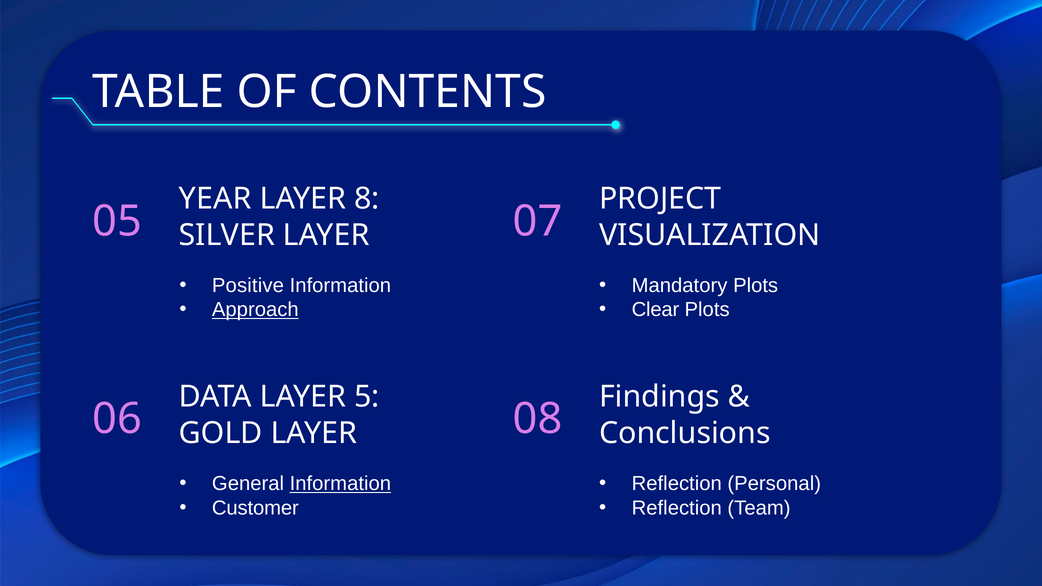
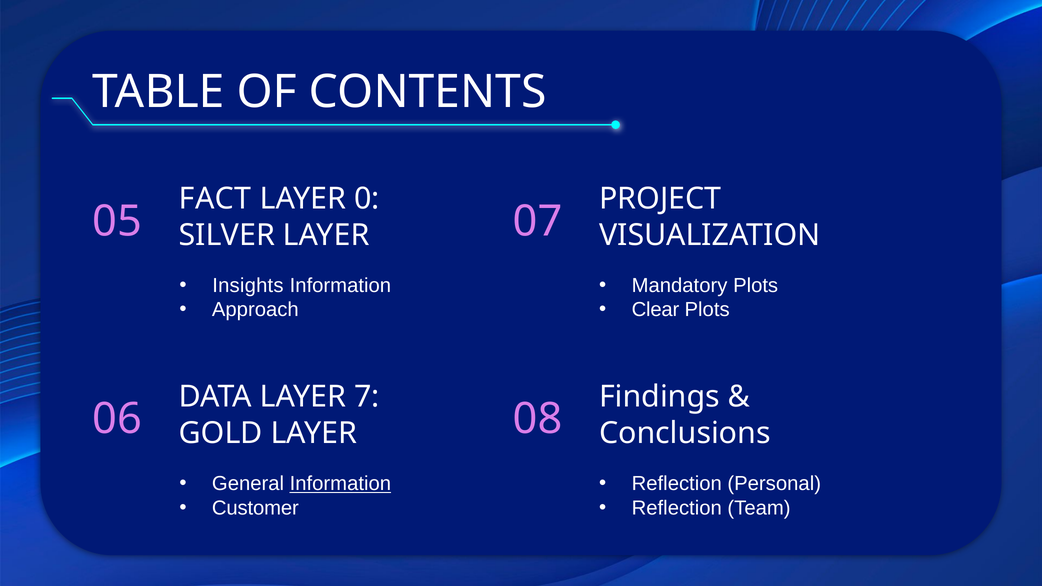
YEAR: YEAR -> FACT (215, 199)
8: 8 -> 0 (367, 199)
Positive: Positive -> Insights (248, 286)
Approach underline: present -> none (255, 310)
5: 5 -> 7 (367, 397)
